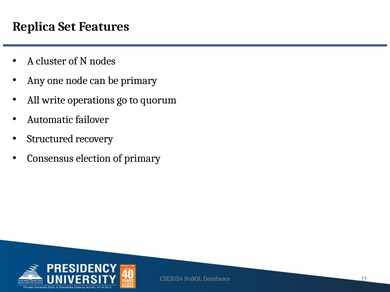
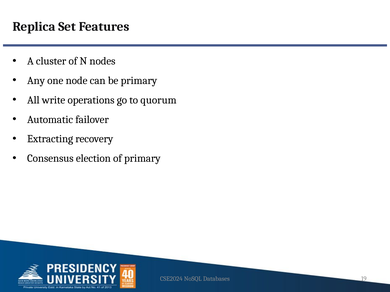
Structured: Structured -> Extracting (50, 139)
